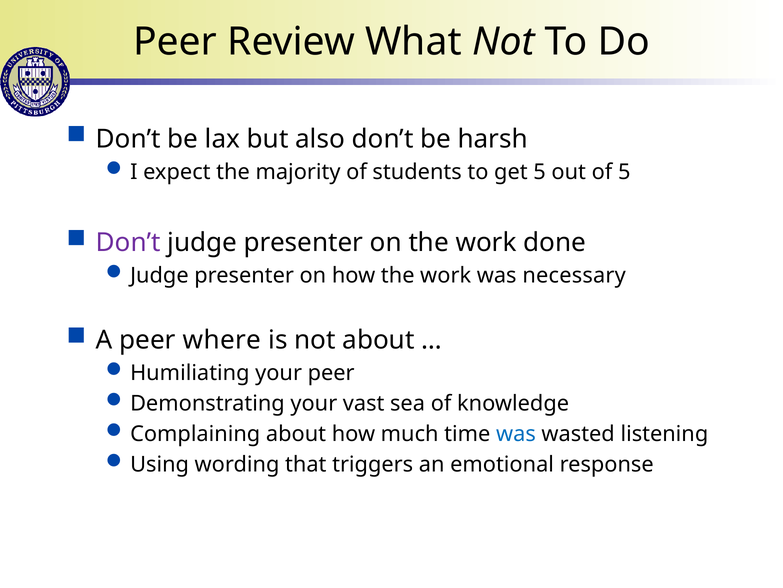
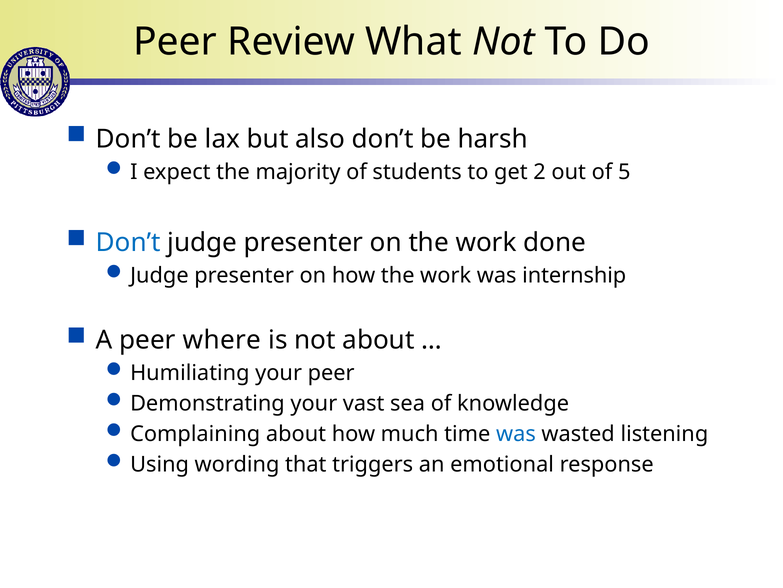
get 5: 5 -> 2 (540, 172)
Don’t colour: purple -> blue (128, 242)
necessary: necessary -> internship (574, 275)
